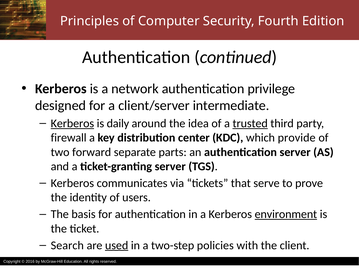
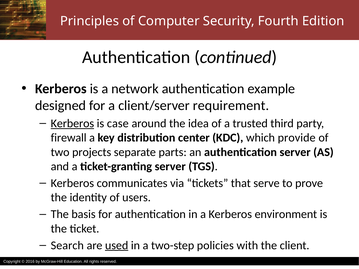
privilege: privilege -> example (271, 89)
intermediate: intermediate -> requirement (231, 106)
daily: daily -> case (118, 124)
trusted underline: present -> none (250, 124)
forward: forward -> projects (92, 152)
environment underline: present -> none (286, 214)
